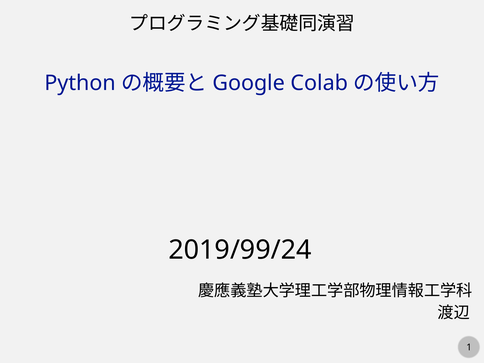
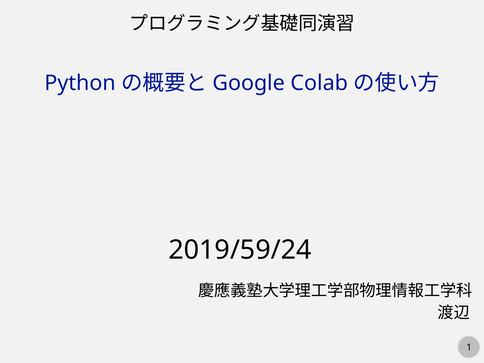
2019/99/24: 2019/99/24 -> 2019/59/24 (240, 250)
